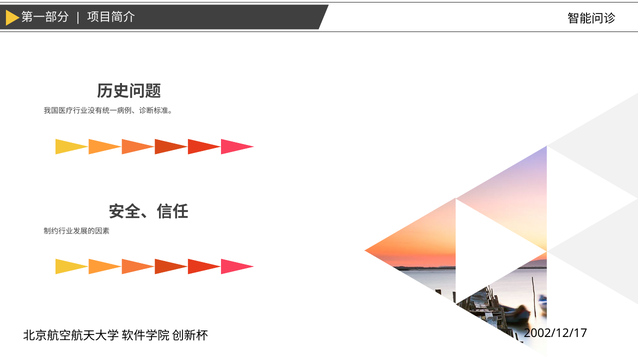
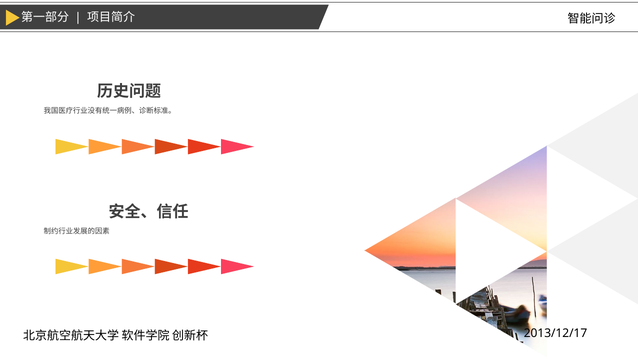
2002/12/17: 2002/12/17 -> 2013/12/17 (556, 333)
